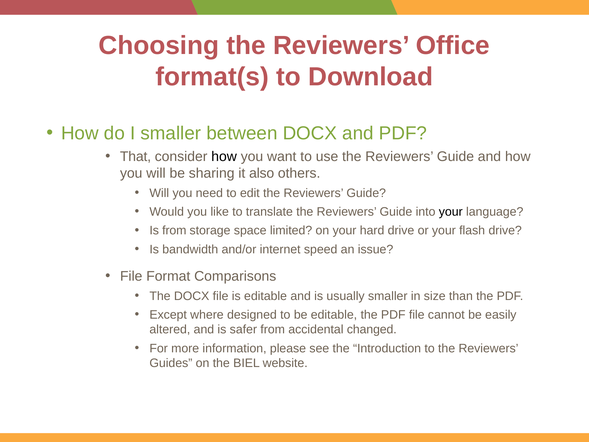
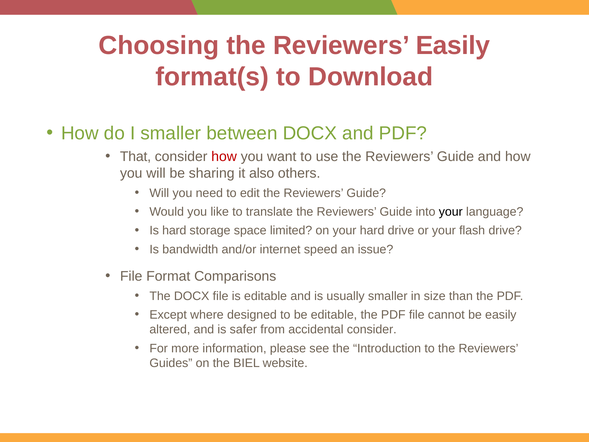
Reviewers Office: Office -> Easily (453, 45)
how colour: black -> red (224, 157)
Is from: from -> hard (174, 230)
accidental changed: changed -> consider (372, 329)
